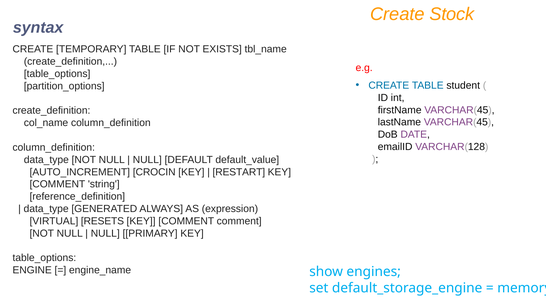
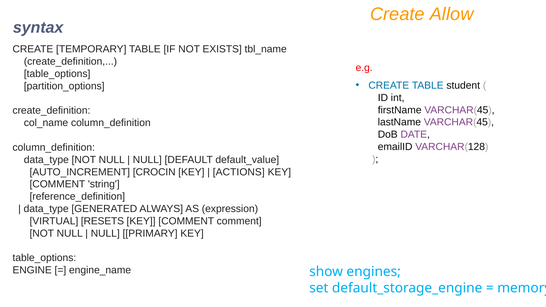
Stock: Stock -> Allow (452, 14)
RESTART: RESTART -> ACTIONS (239, 172)
